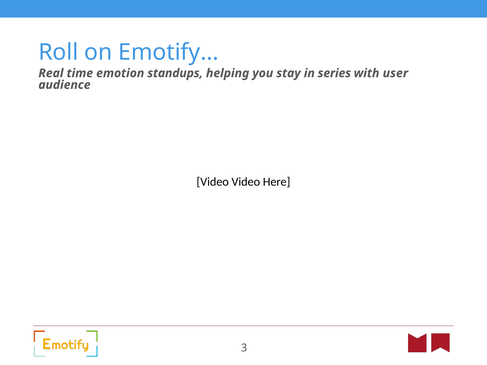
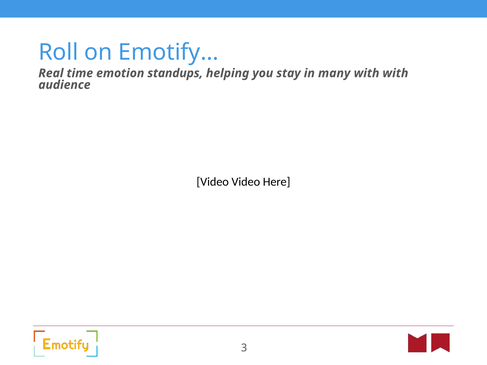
series: series -> many (334, 73)
with user: user -> with (395, 73)
